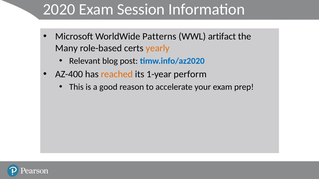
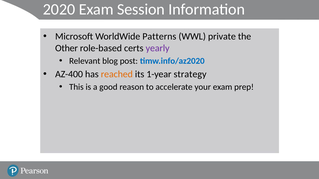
artifact: artifact -> private (222, 37)
Many: Many -> Other (67, 48)
yearly colour: orange -> purple (158, 48)
perform: perform -> strategy (190, 74)
